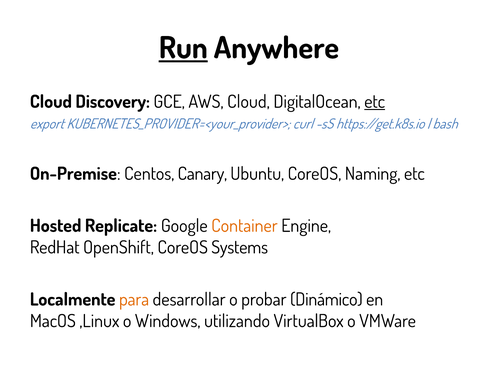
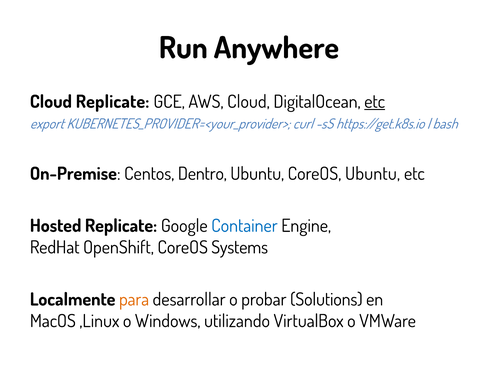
Run underline: present -> none (183, 48)
Cloud Discovery: Discovery -> Replicate (113, 102)
Canary: Canary -> Dentro (202, 174)
CoreOS Naming: Naming -> Ubuntu (373, 174)
Container colour: orange -> blue (244, 226)
Dinámico: Dinámico -> Solutions (326, 299)
